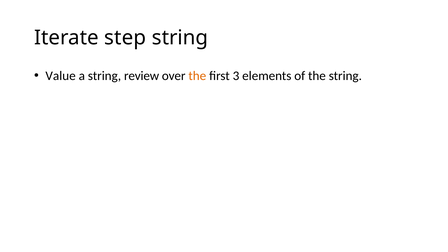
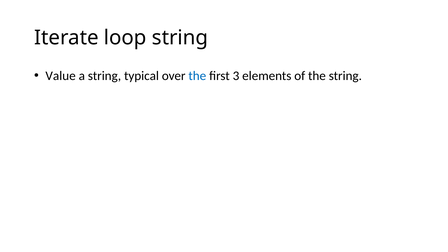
step: step -> loop (125, 38)
review: review -> typical (142, 76)
the colour: orange -> blue (197, 76)
